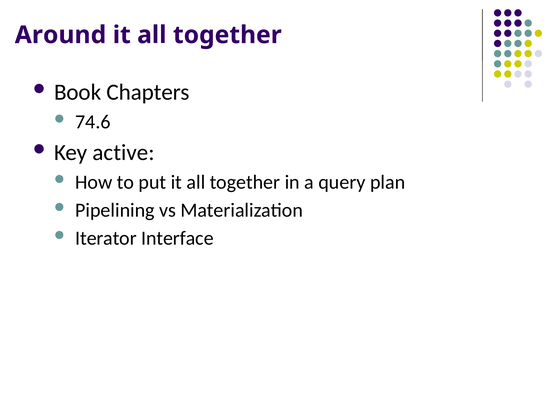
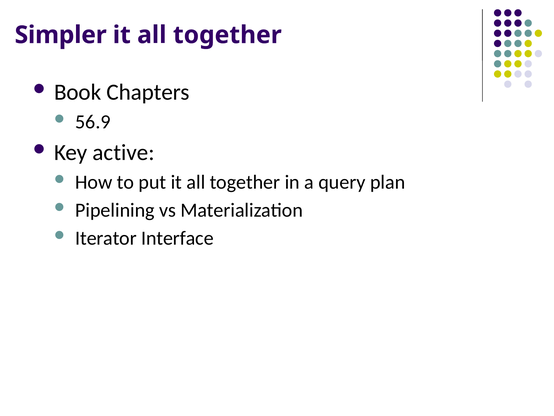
Around: Around -> Simpler (61, 35)
74.6: 74.6 -> 56.9 (93, 122)
